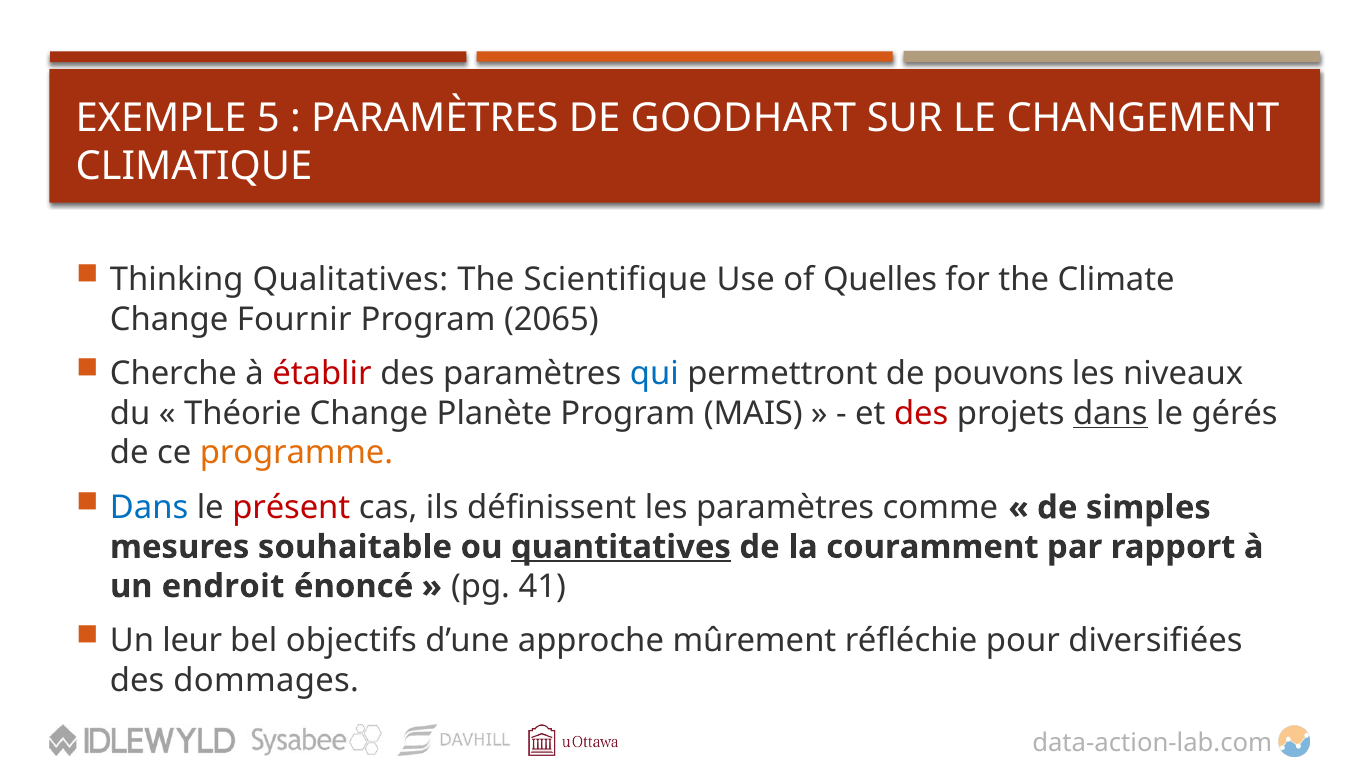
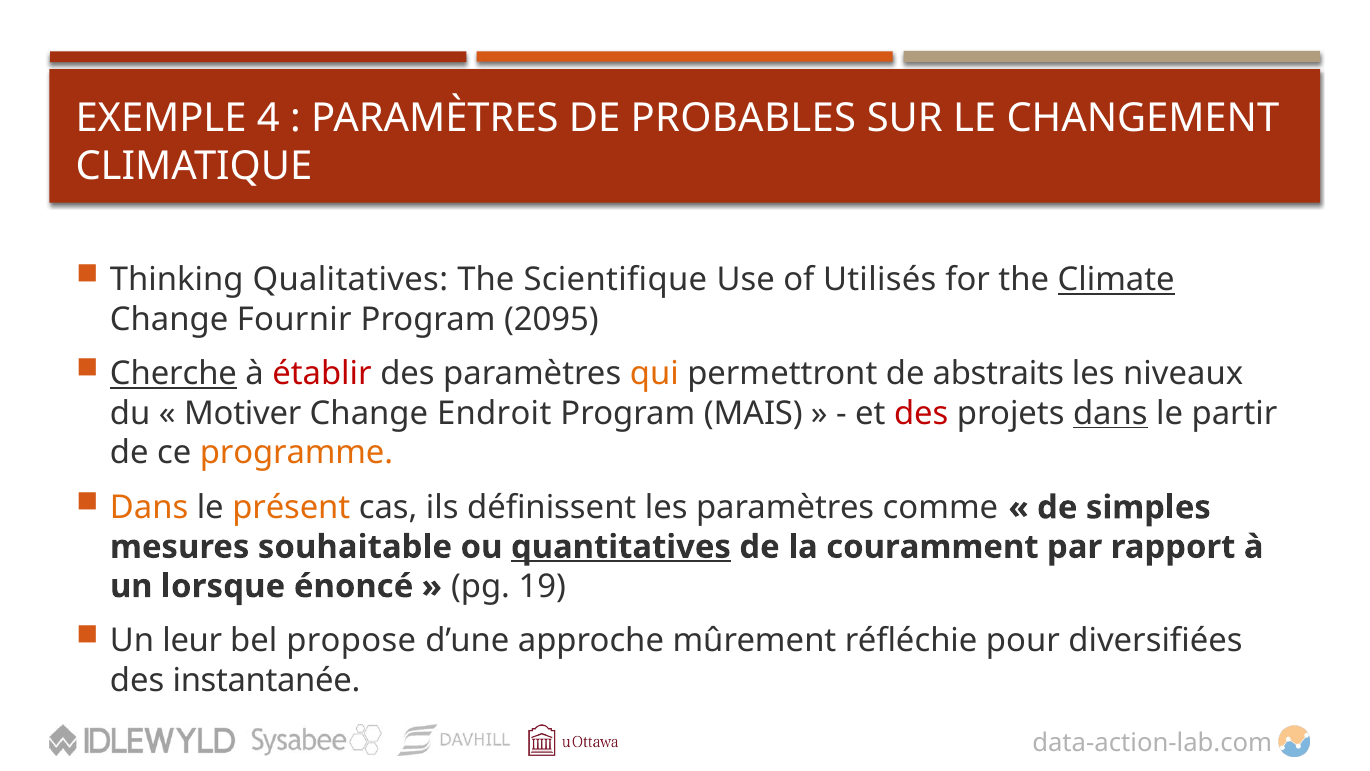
5: 5 -> 4 (268, 118)
GOODHART: GOODHART -> PROBABLES (743, 118)
Quelles: Quelles -> Utilisés (880, 280)
Climate underline: none -> present (1116, 280)
2065: 2065 -> 2095 (551, 319)
Cherche underline: none -> present (173, 374)
qui colour: blue -> orange (654, 374)
pouvons: pouvons -> abstraits (998, 374)
Théorie: Théorie -> Motiver (243, 413)
Planète: Planète -> Endroit (494, 413)
gérés: gérés -> partir (1235, 413)
Dans colour: blue -> orange (149, 507)
présent colour: red -> orange (291, 507)
endroit: endroit -> lorsque (223, 586)
41: 41 -> 19 (542, 586)
objectifs: objectifs -> propose (351, 641)
dommages: dommages -> instantanée (266, 680)
